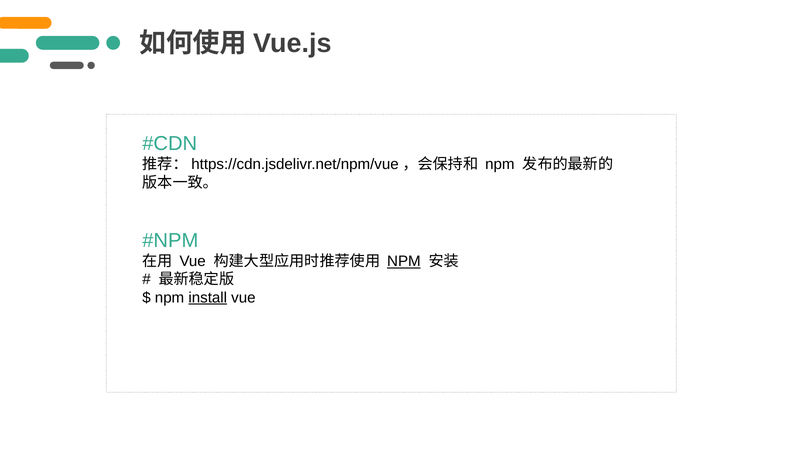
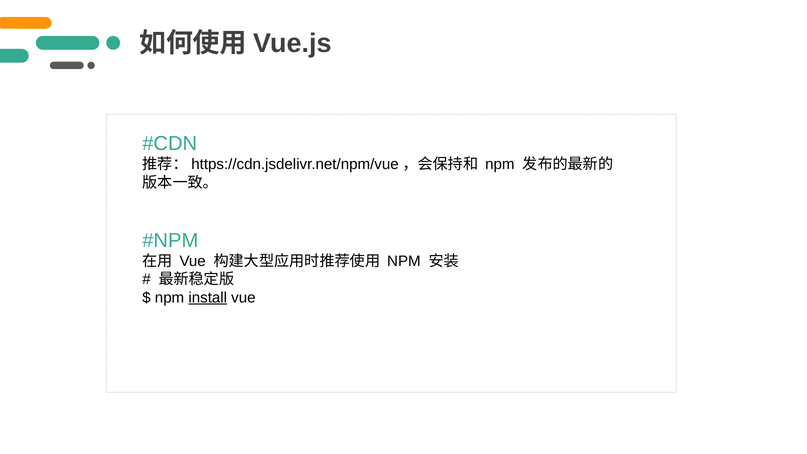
NPM underline: present -> none (404, 261)
